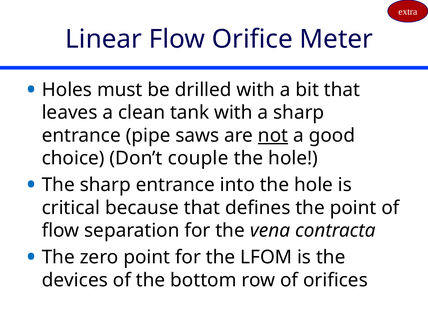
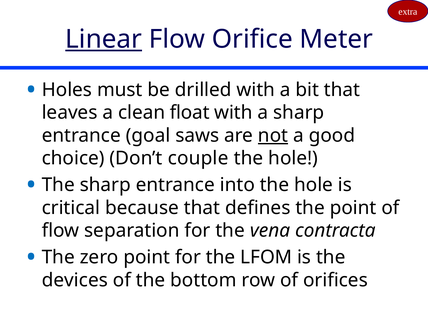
Linear underline: none -> present (104, 39)
tank: tank -> float (190, 113)
pipe: pipe -> goal (148, 135)
